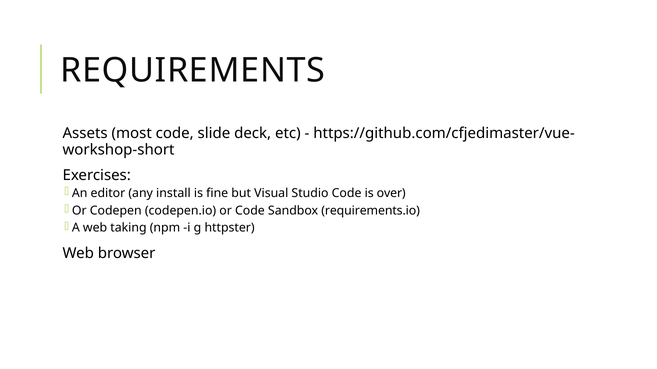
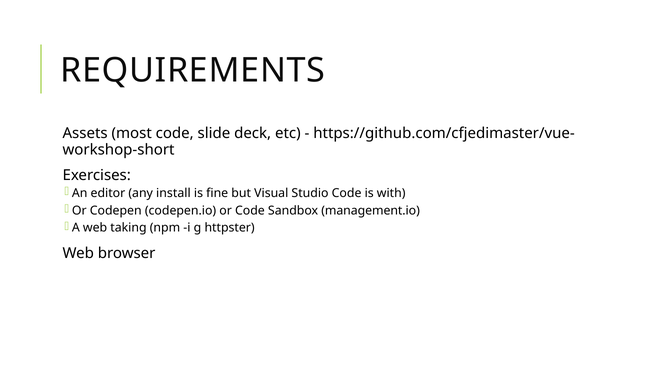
over: over -> with (391, 193)
requirements.io: requirements.io -> management.io (371, 211)
